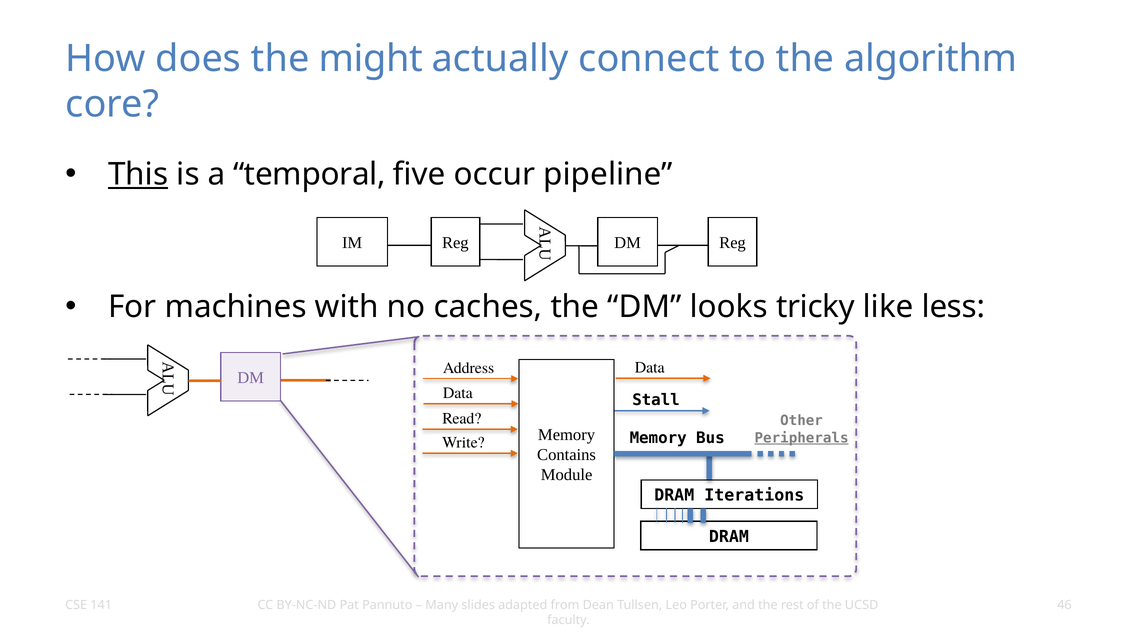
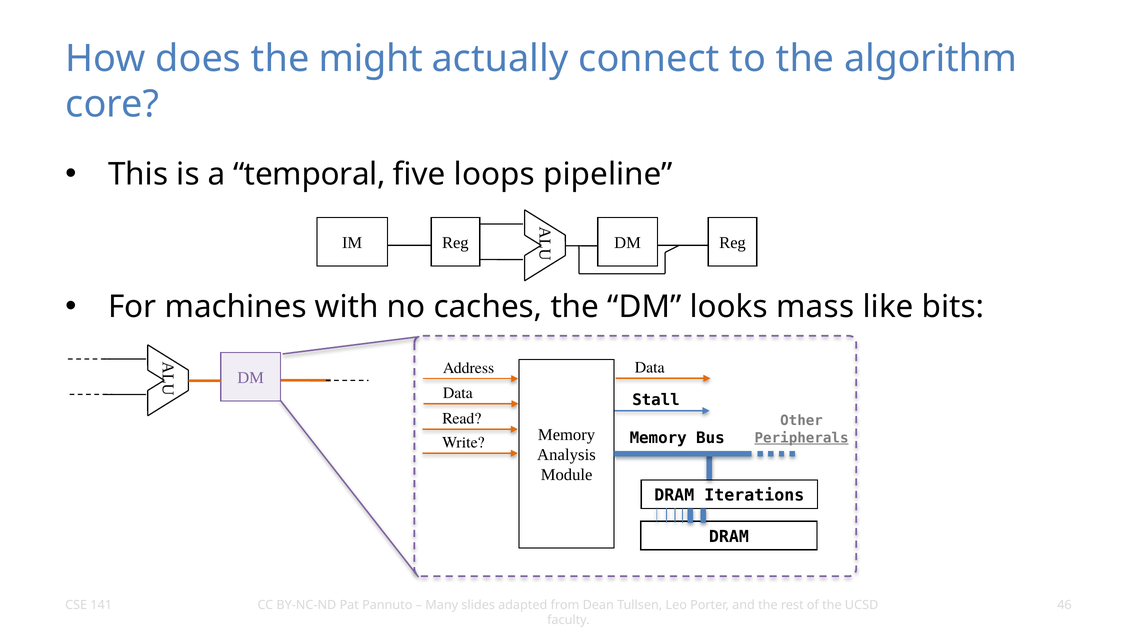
This underline: present -> none (138, 175)
occur: occur -> loops (494, 175)
tricky: tricky -> mass (815, 307)
less: less -> bits (953, 307)
Contains: Contains -> Analysis (566, 455)
